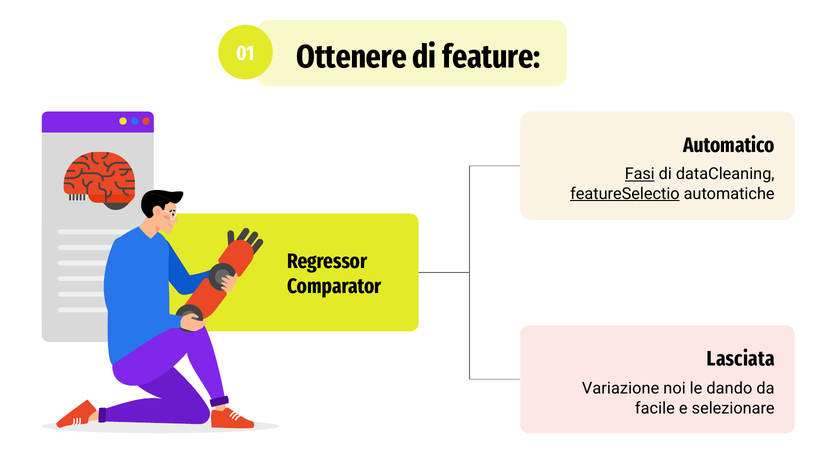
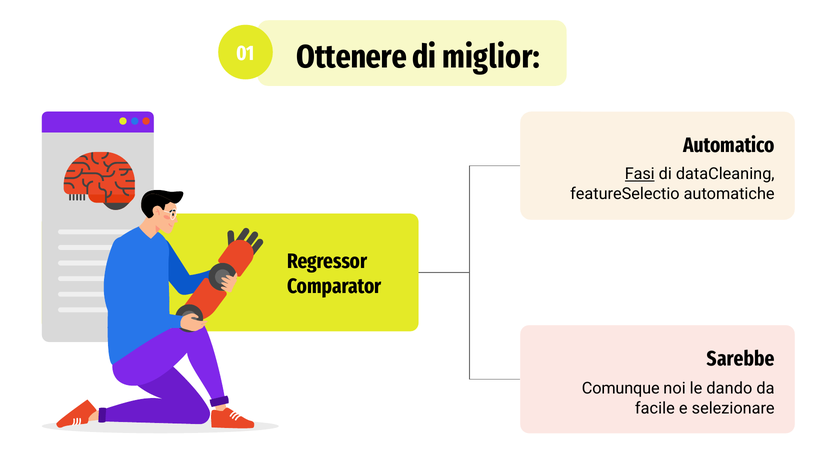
feature: feature -> miglior (491, 57)
featureSelectio underline: present -> none (625, 194)
Lasciata: Lasciata -> Sarebbe (741, 359)
Variazione: Variazione -> Comunque (621, 388)
